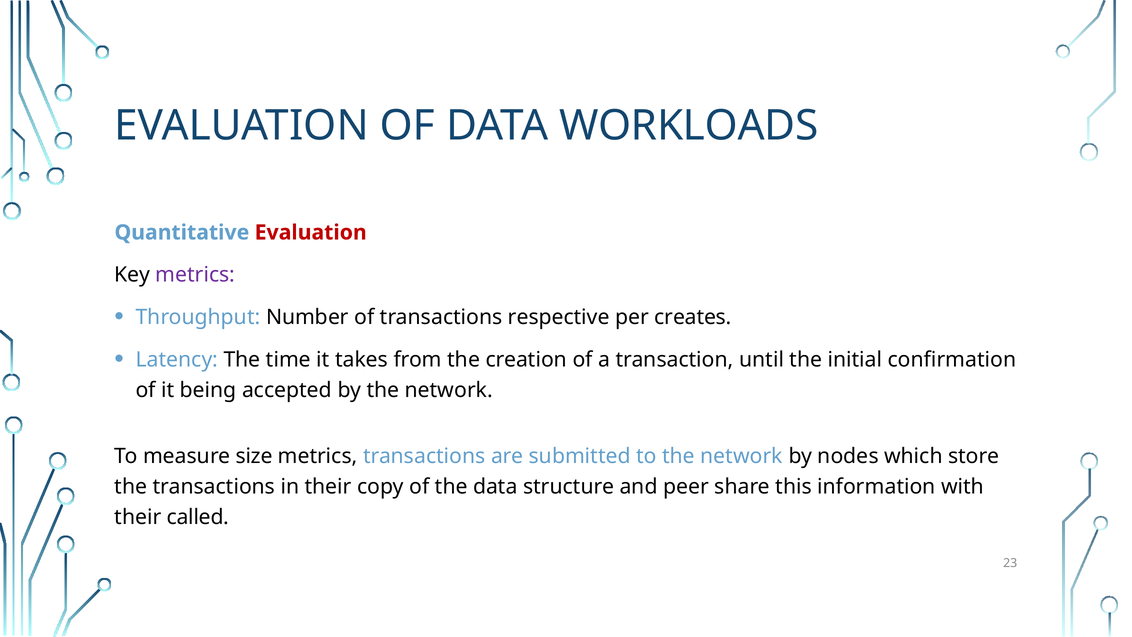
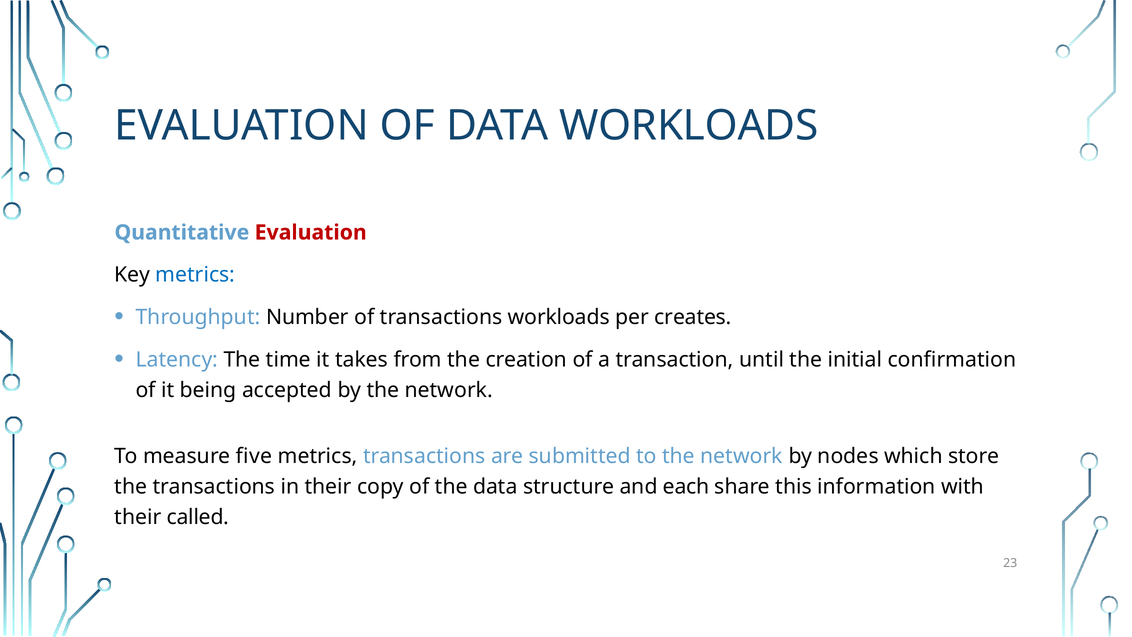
metrics colour: purple -> blue (195, 275)
transactions respective: respective -> workloads (559, 317)
size: size -> five (254, 456)
peer: peer -> each (686, 487)
